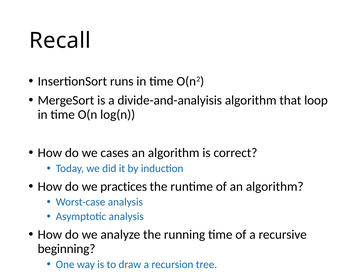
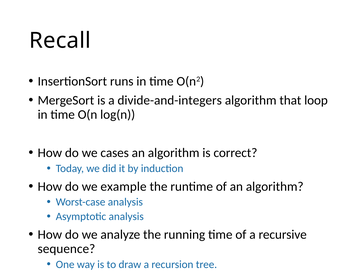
divide-and-analyisis: divide-and-analyisis -> divide-and-integers (170, 100)
practices: practices -> example (124, 187)
beginning: beginning -> sequence (66, 249)
